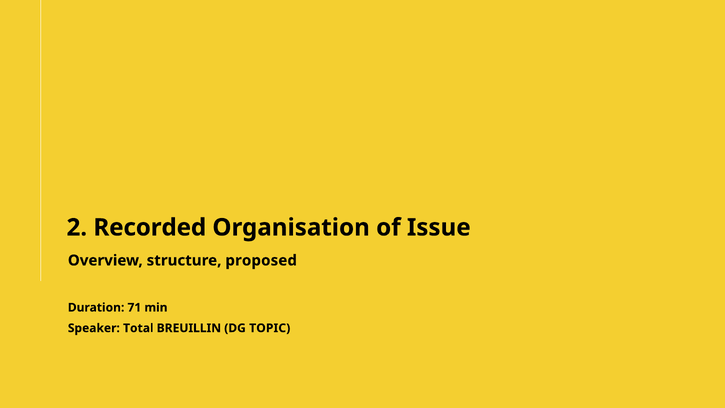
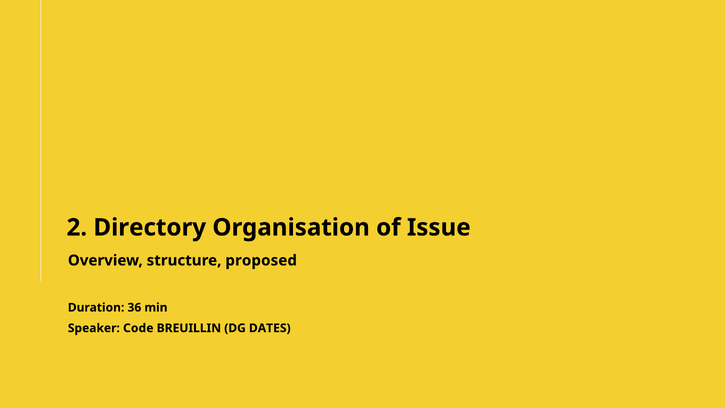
Recorded: Recorded -> Directory (150, 227)
71: 71 -> 36 (134, 307)
Total: Total -> Code (138, 328)
TOPIC: TOPIC -> DATES (270, 328)
